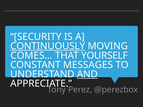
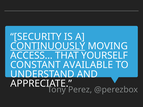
COMES…: COMES… -> ACCESS… (31, 56)
MESSAGES: MESSAGES -> AVAILABLE (88, 65)
AND underline: present -> none (87, 74)
